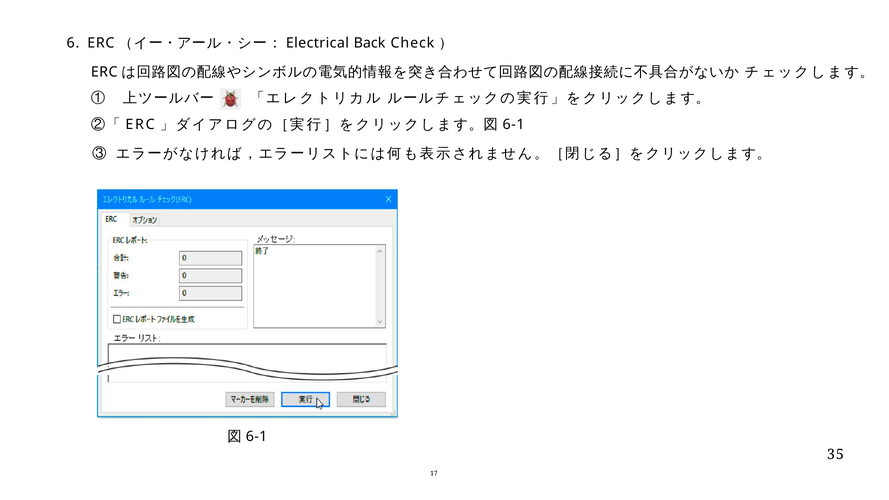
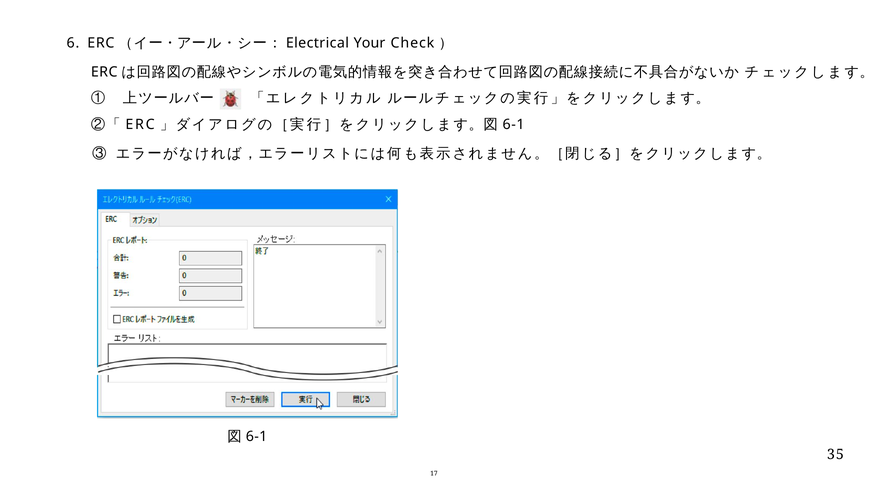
Back: Back -> Your (370, 43)
